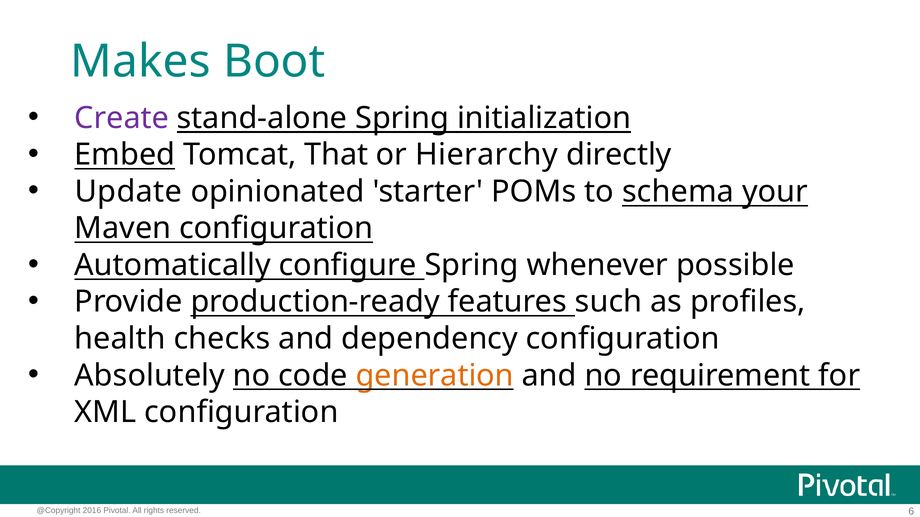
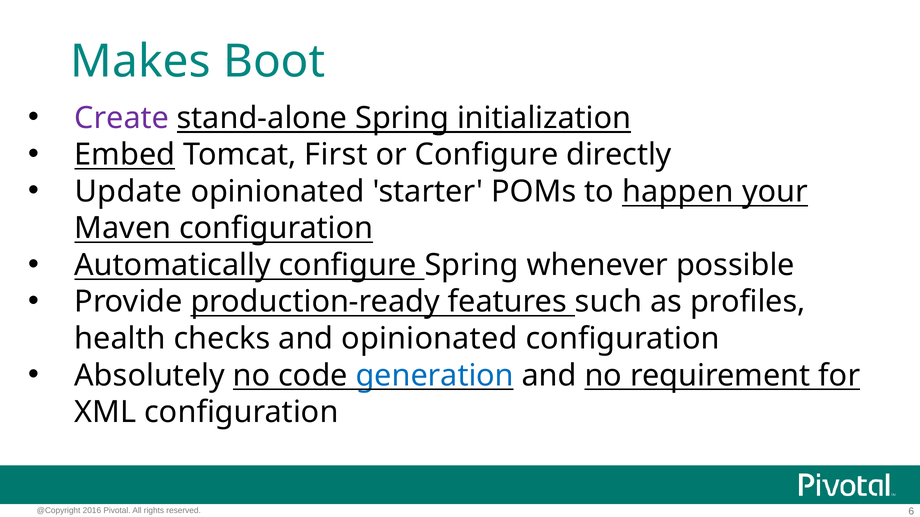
That: That -> First (336, 155)
or Hierarchy: Hierarchy -> Configure (487, 155)
schema: schema -> happen (678, 192)
and dependency: dependency -> opinionated (429, 339)
generation colour: orange -> blue (435, 376)
